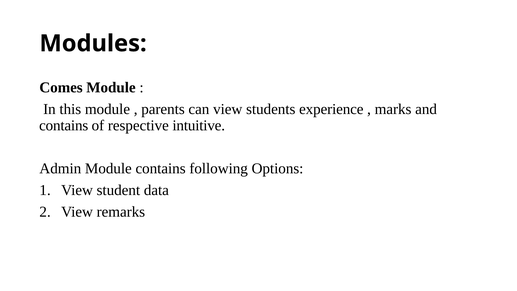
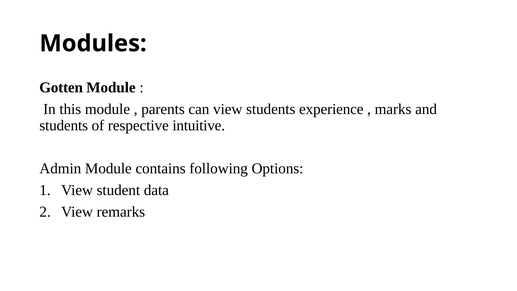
Comes: Comes -> Gotten (61, 87)
contains: contains -> students (64, 125)
